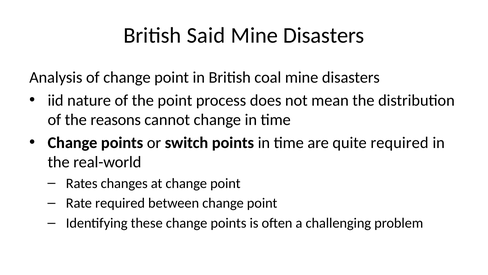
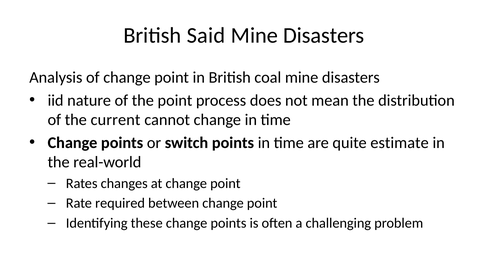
reasons: reasons -> current (116, 120)
quite required: required -> estimate (400, 142)
